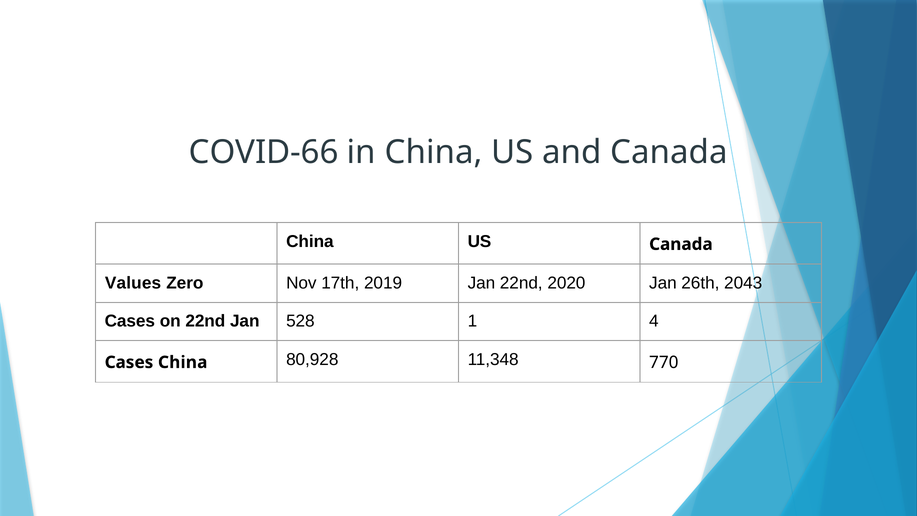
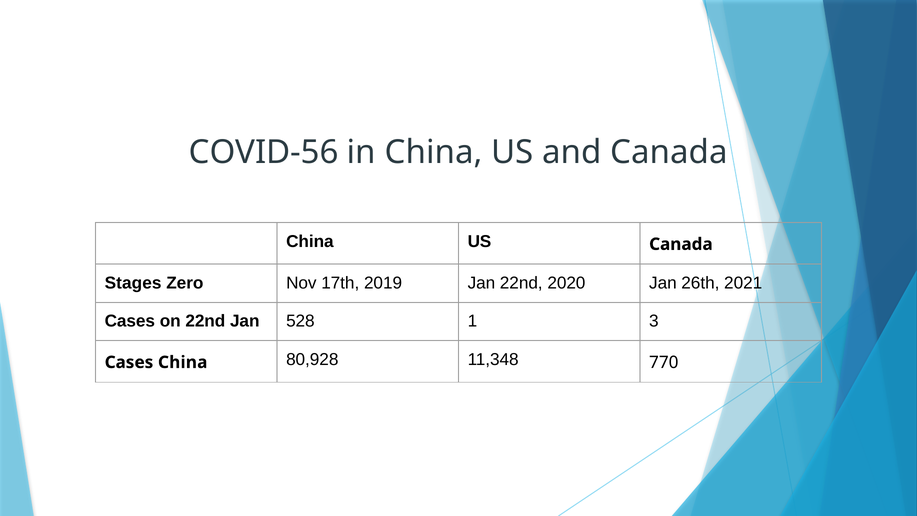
COVID-66: COVID-66 -> COVID-56 (264, 152)
Values: Values -> Stages (133, 283)
2043: 2043 -> 2021 (743, 283)
4: 4 -> 3 (654, 321)
